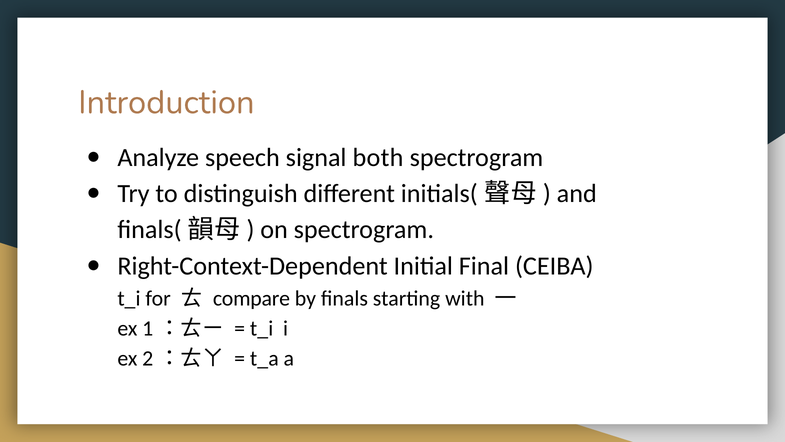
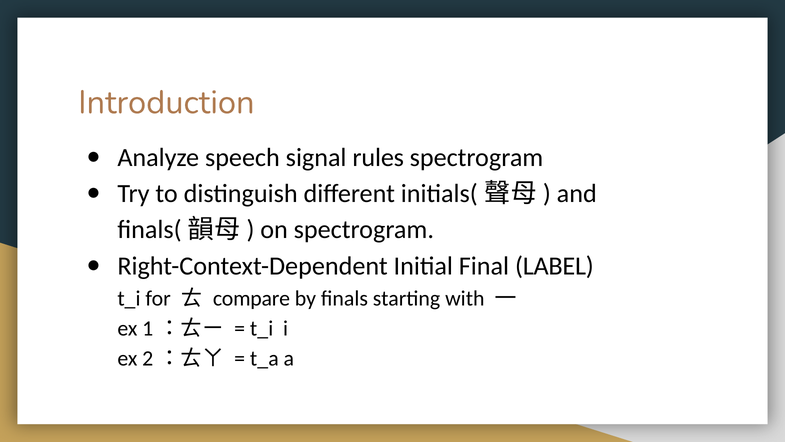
both: both -> rules (378, 157)
CEIBA: CEIBA -> LABEL (554, 266)
